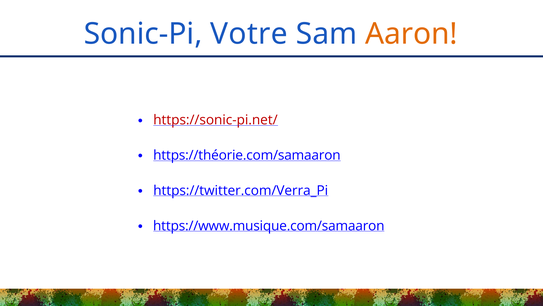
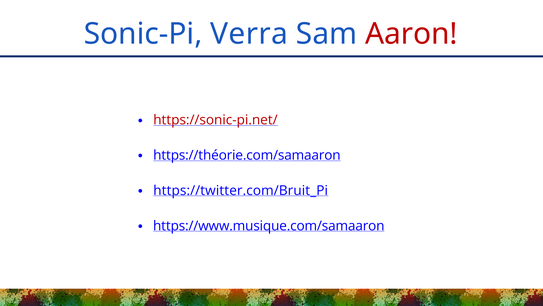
Votre: Votre -> Verra (249, 34)
Aaron colour: orange -> red (411, 34)
https://twitter.com/Verra_Pi: https://twitter.com/Verra_Pi -> https://twitter.com/Bruit_Pi (241, 190)
